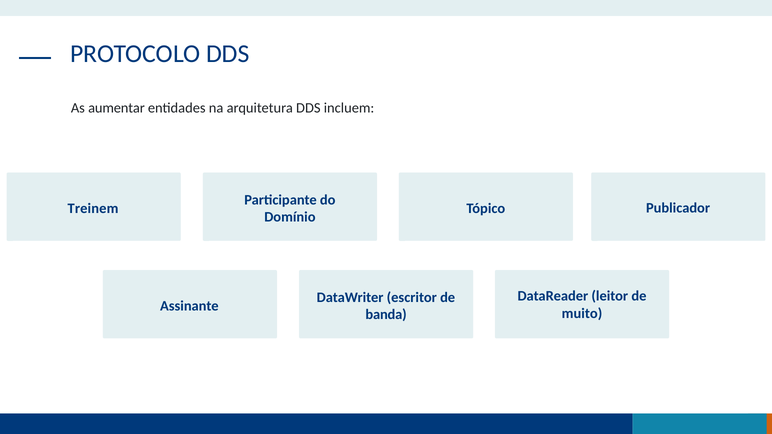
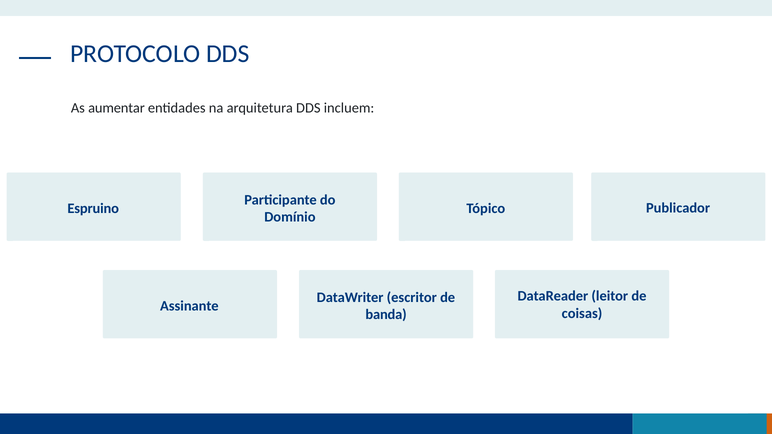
Treinem: Treinem -> Espruino (93, 209)
muito: muito -> coisas (582, 314)
